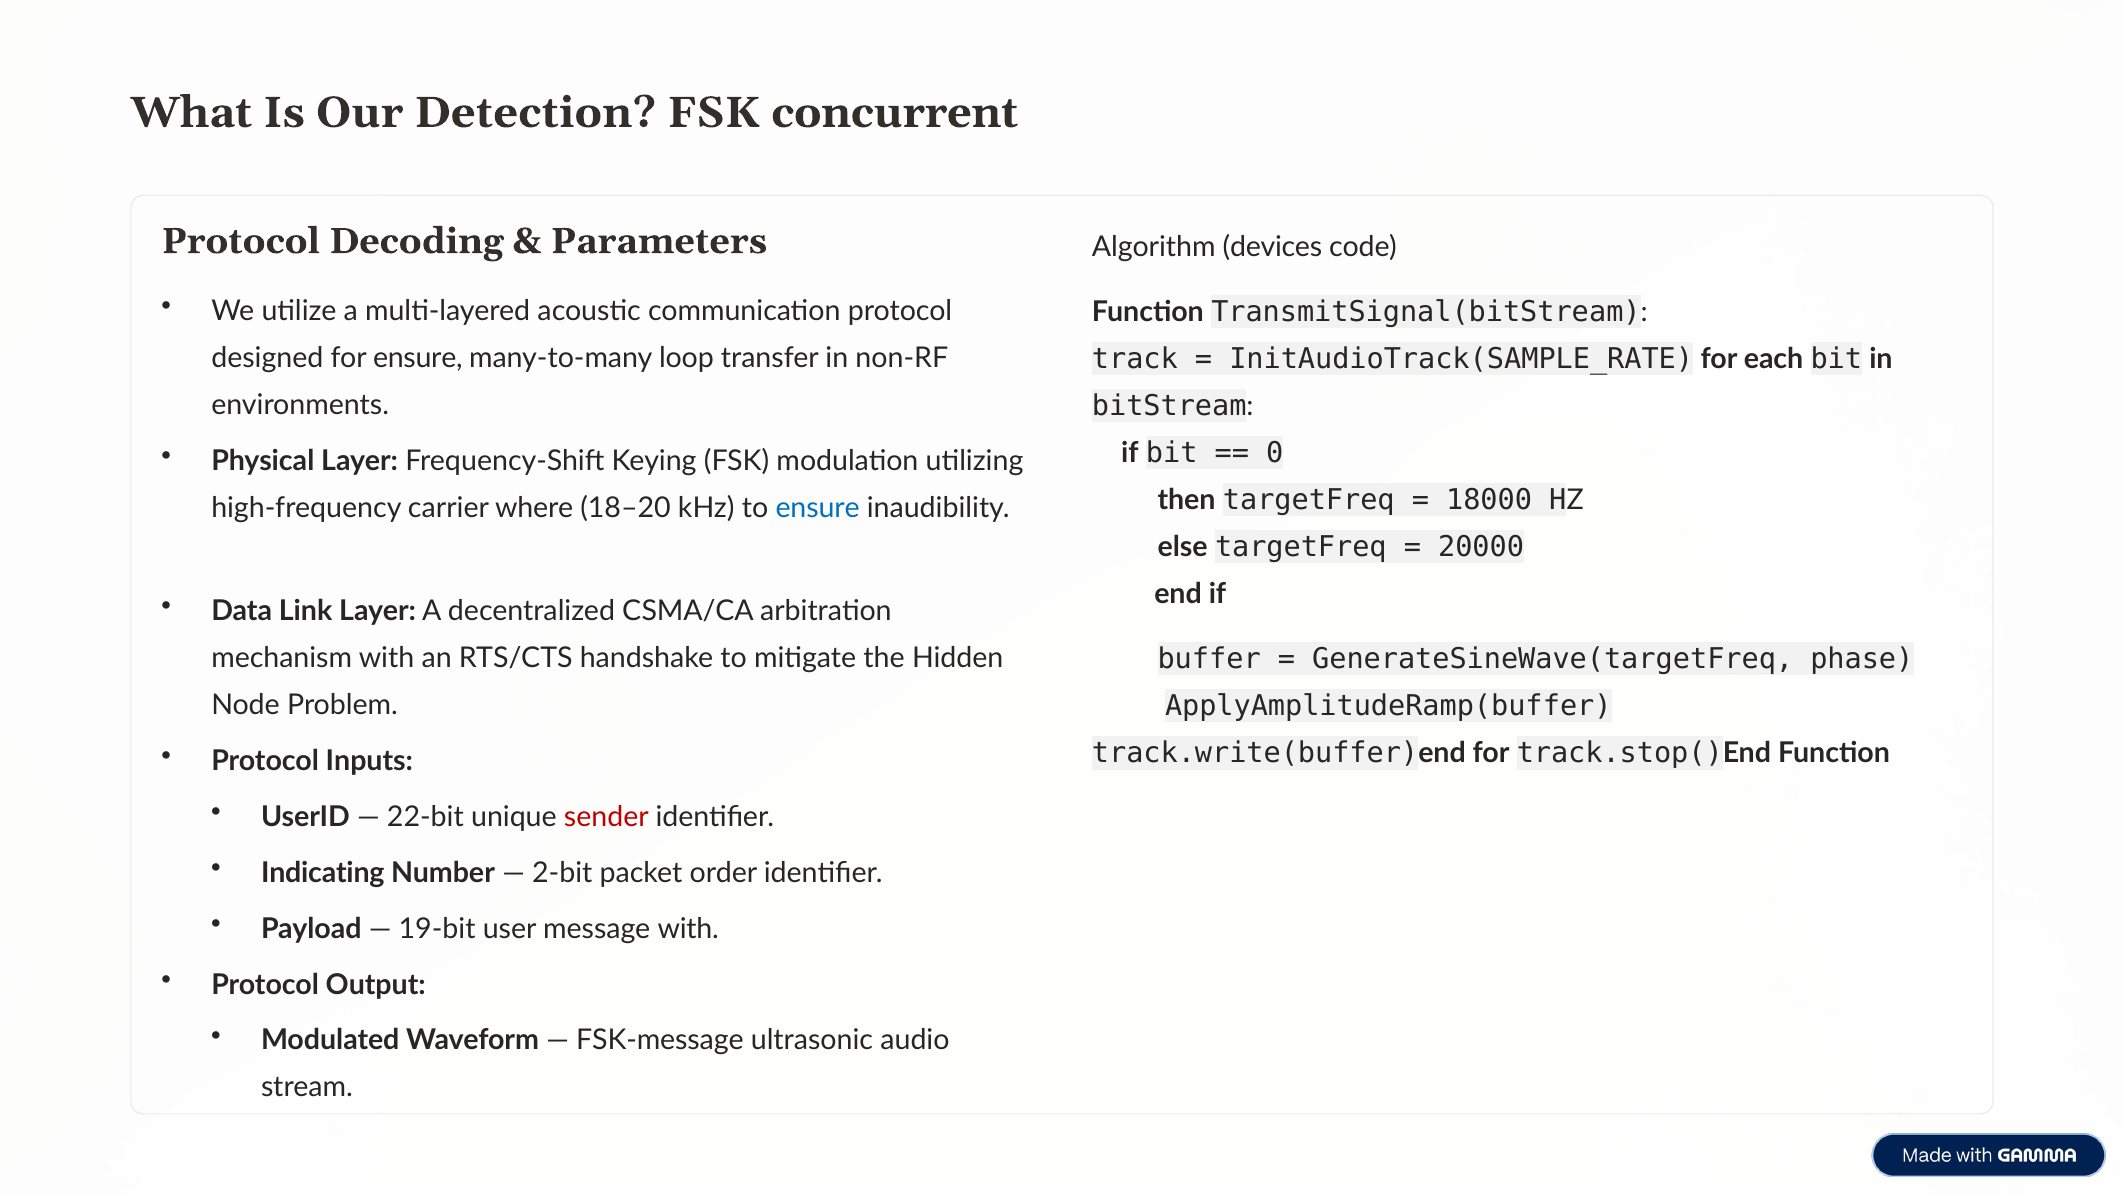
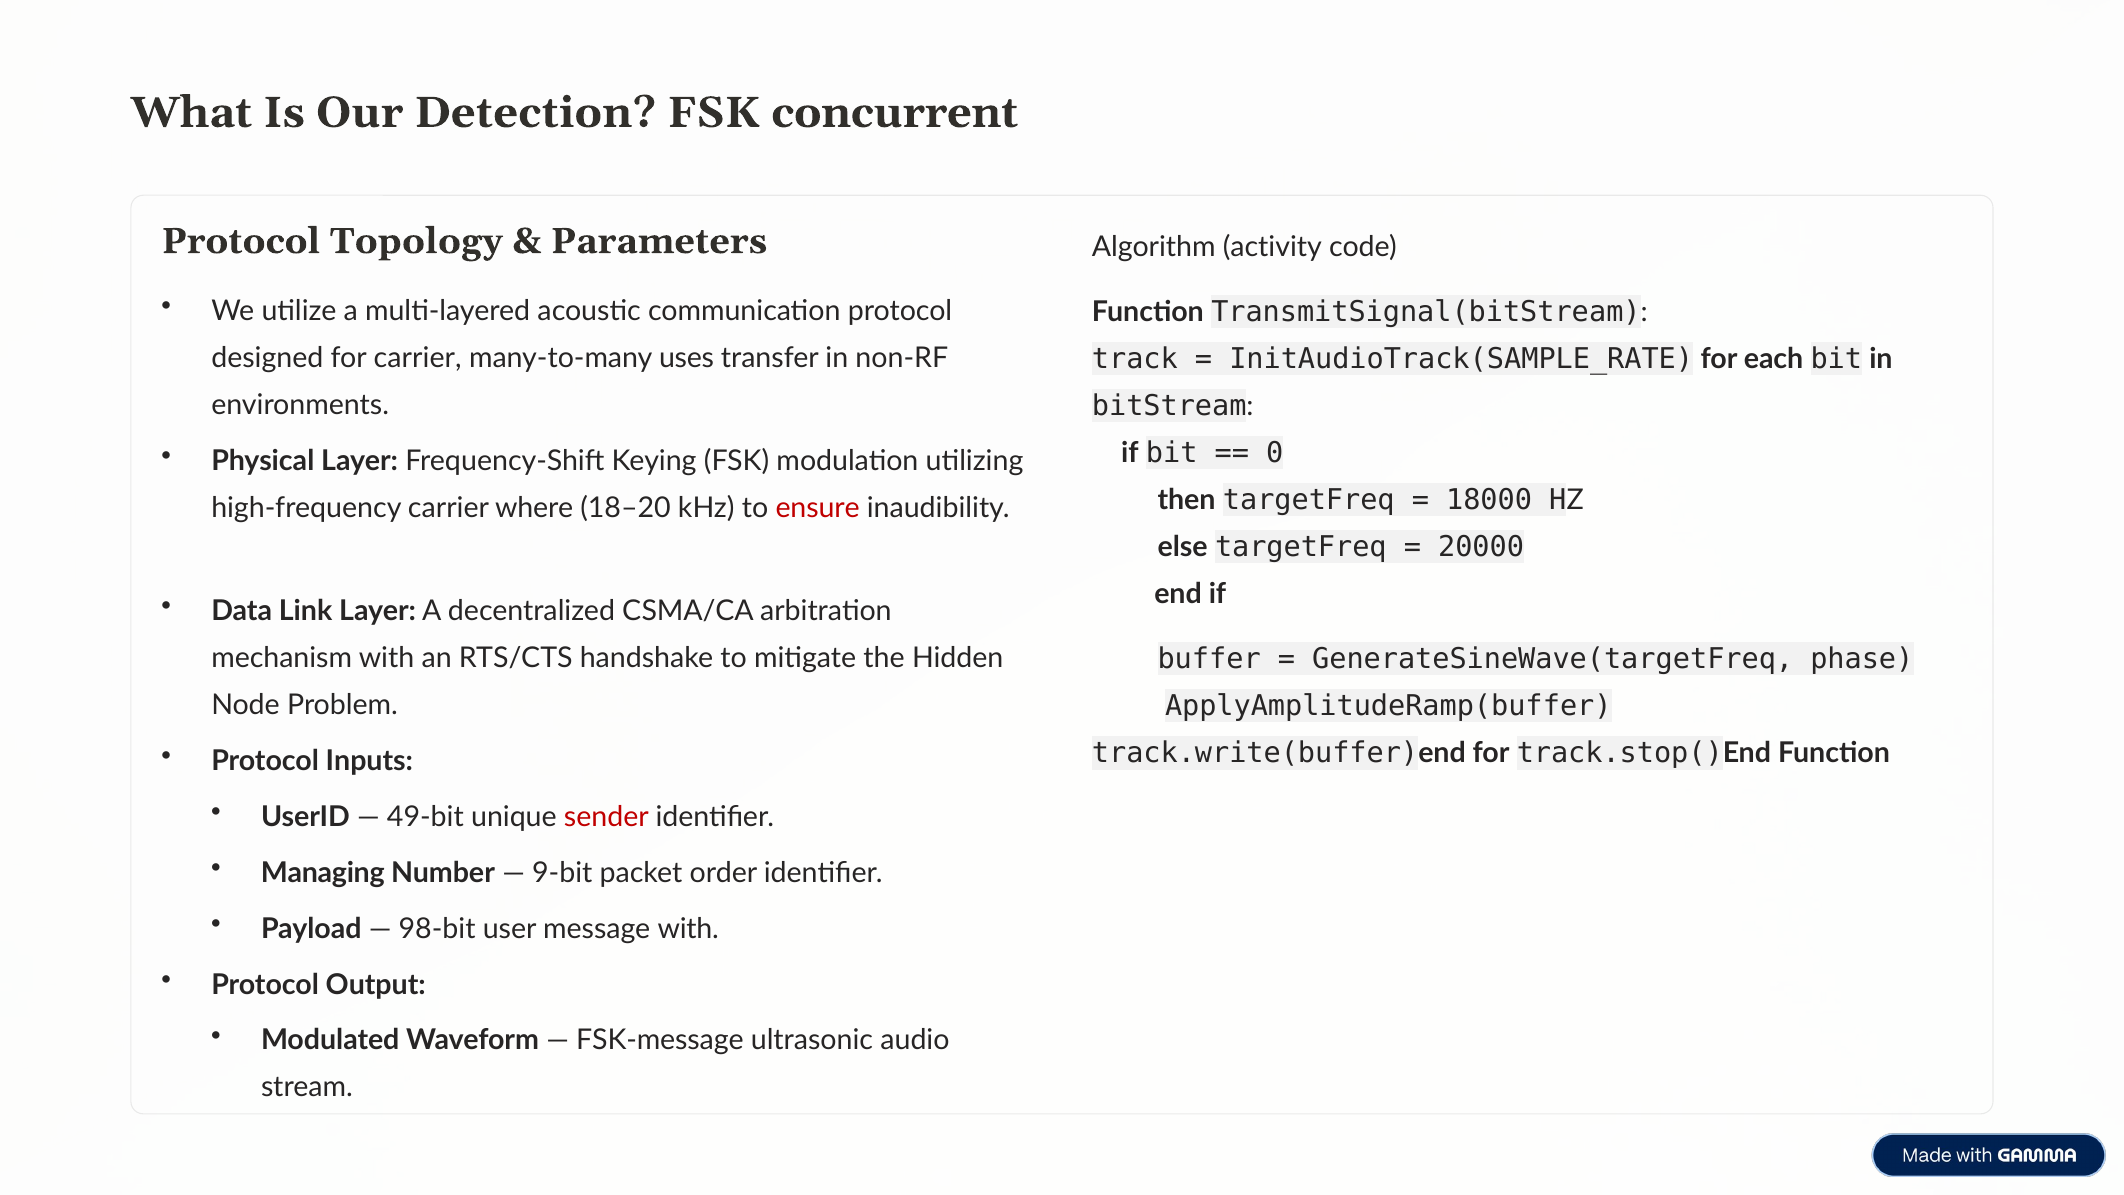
Decoding: Decoding -> Topology (416, 241)
devices: devices -> activity (1272, 247)
for ensure: ensure -> carrier (418, 358)
loop: loop -> uses (687, 358)
ensure colour: blue -> red (818, 508)
22-bit: 22-bit -> 49-bit (425, 817)
Indicating: Indicating -> Managing (323, 873)
2-bit: 2-bit -> 9-bit (562, 873)
19-bit: 19-bit -> 98-bit (437, 929)
